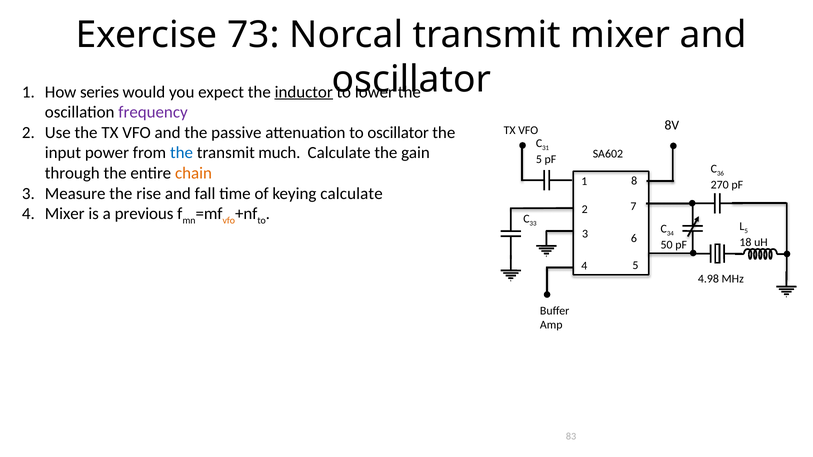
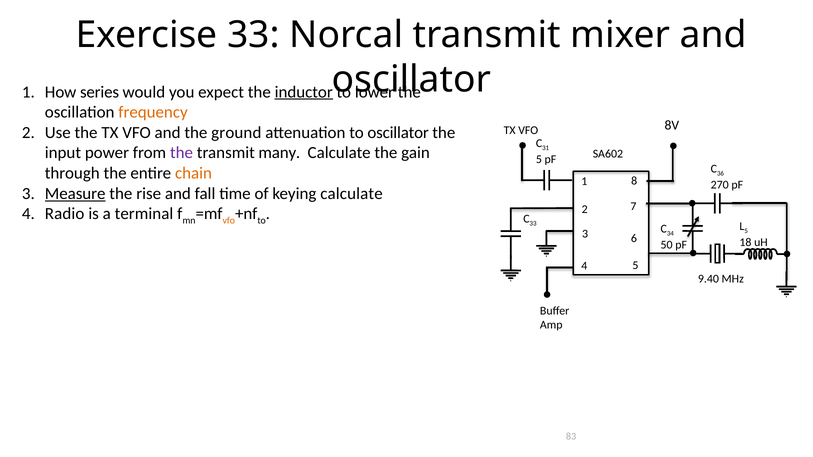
Exercise 73: 73 -> 33 (253, 35)
frequency colour: purple -> orange (153, 112)
passive: passive -> ground (236, 133)
the colour: blue -> purple (182, 153)
much: much -> many (279, 153)
Measure underline: none -> present (75, 194)
4 Mixer: Mixer -> Radio (65, 214)
previous: previous -> terminal (144, 214)
4.98: 4.98 -> 9.40 (708, 279)
